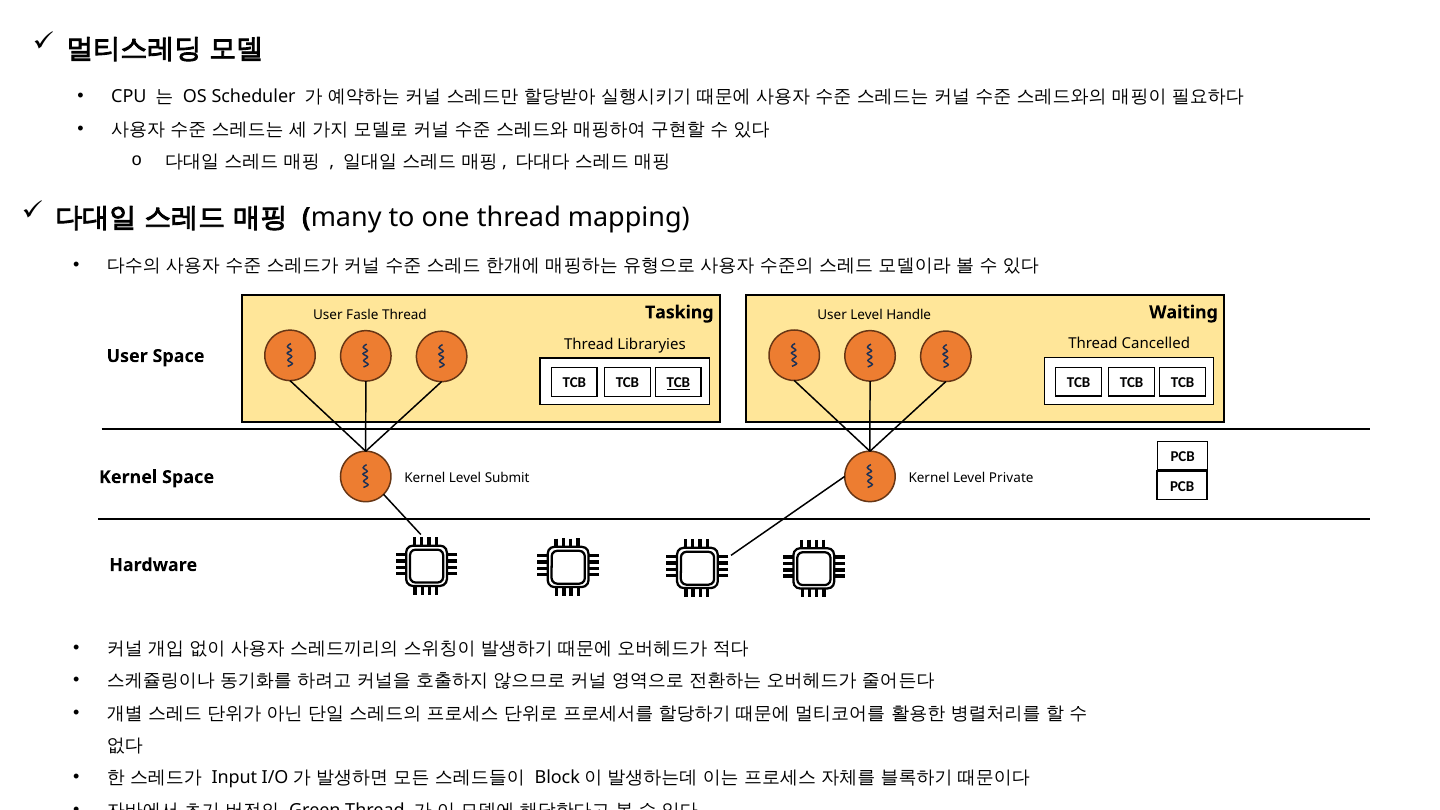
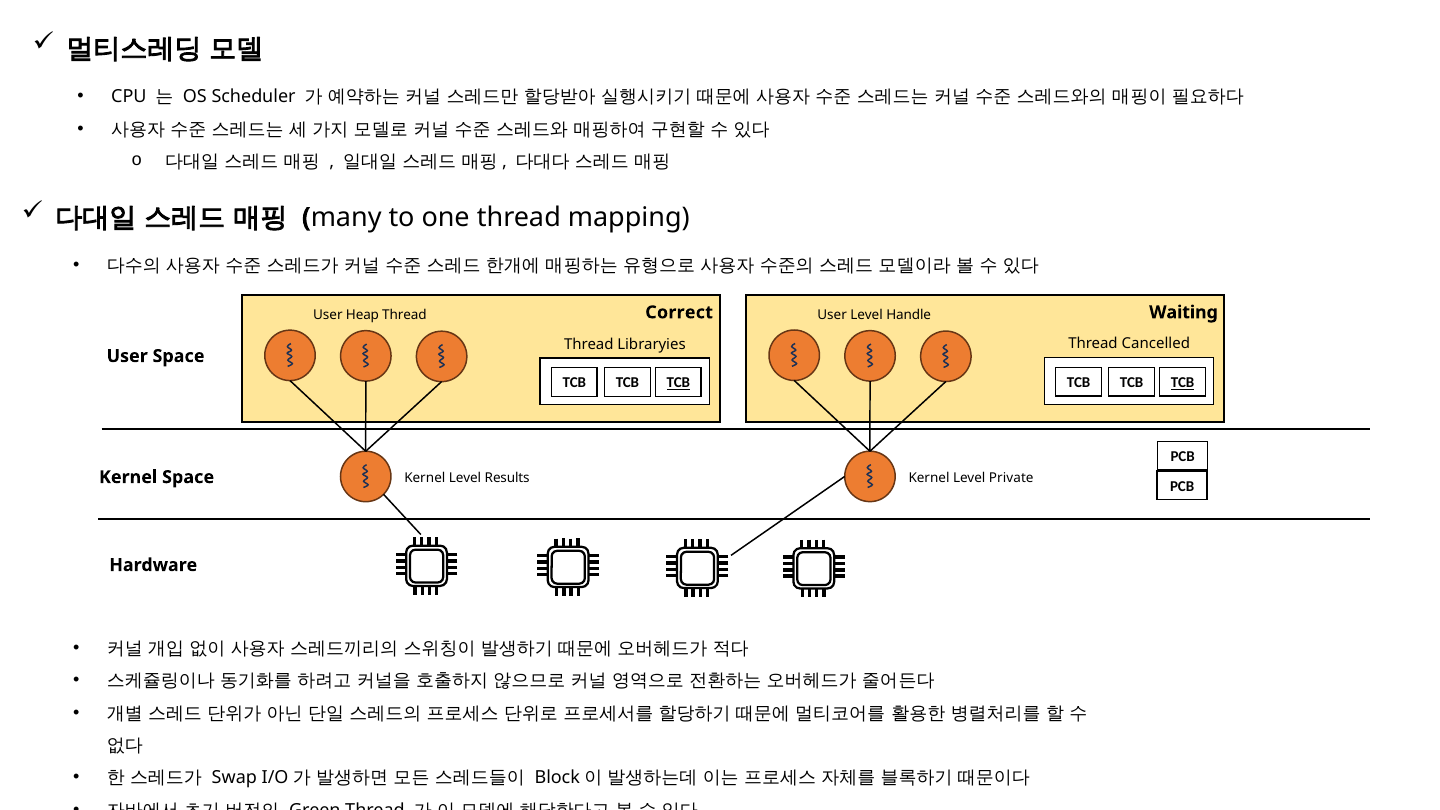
Tasking: Tasking -> Correct (679, 312)
Fasle: Fasle -> Heap (362, 315)
TCB underline: none -> present (1183, 383)
Submit: Submit -> Results (507, 478)
Input: Input -> Swap (234, 778)
